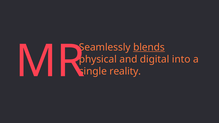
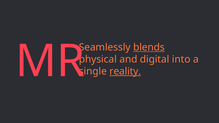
reality underline: none -> present (125, 71)
